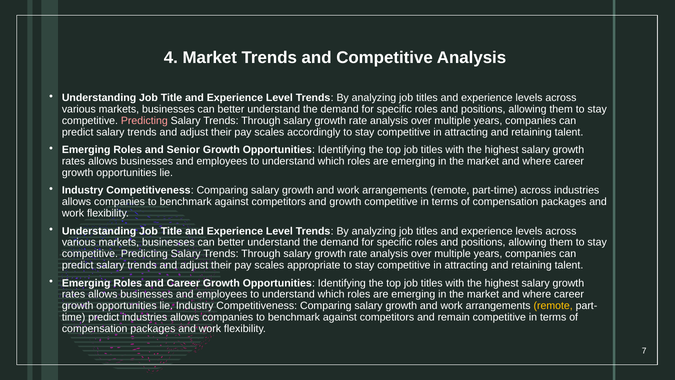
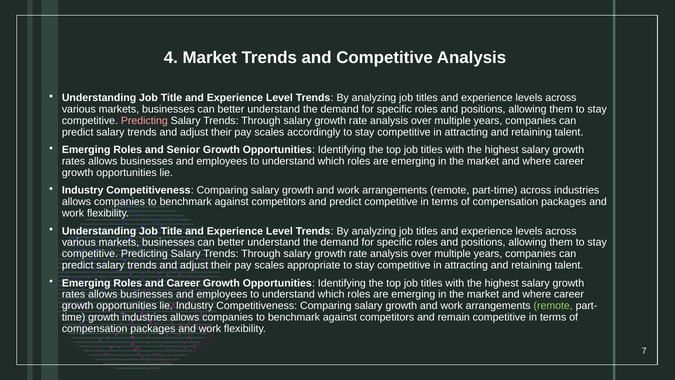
and growth: growth -> predict (345, 202)
remote colour: yellow -> light green (553, 306)
predict: predict -> growth (104, 317)
